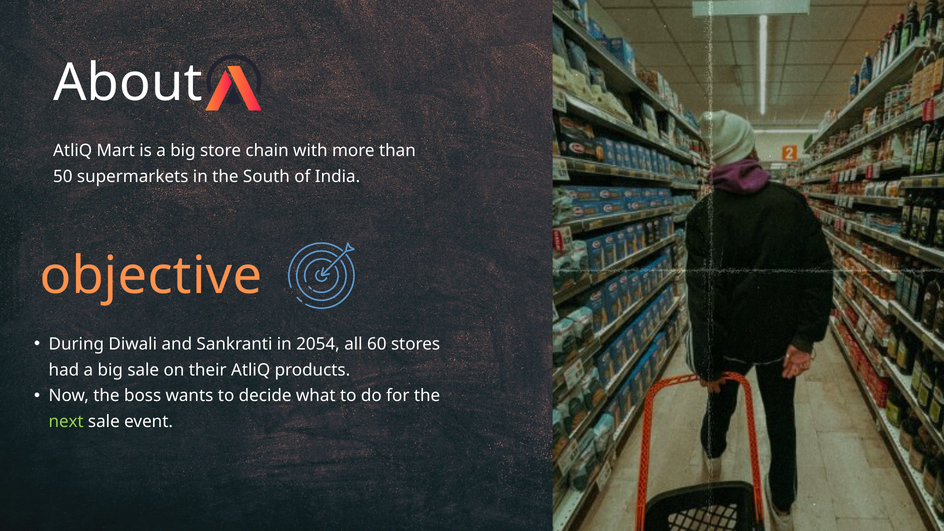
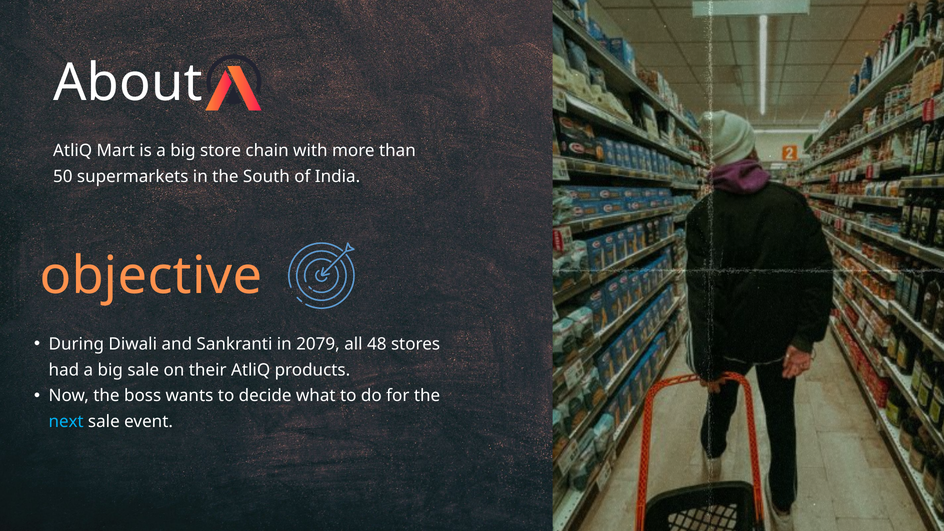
2054: 2054 -> 2079 (318, 344)
60: 60 -> 48 (377, 344)
next colour: light green -> light blue (66, 422)
